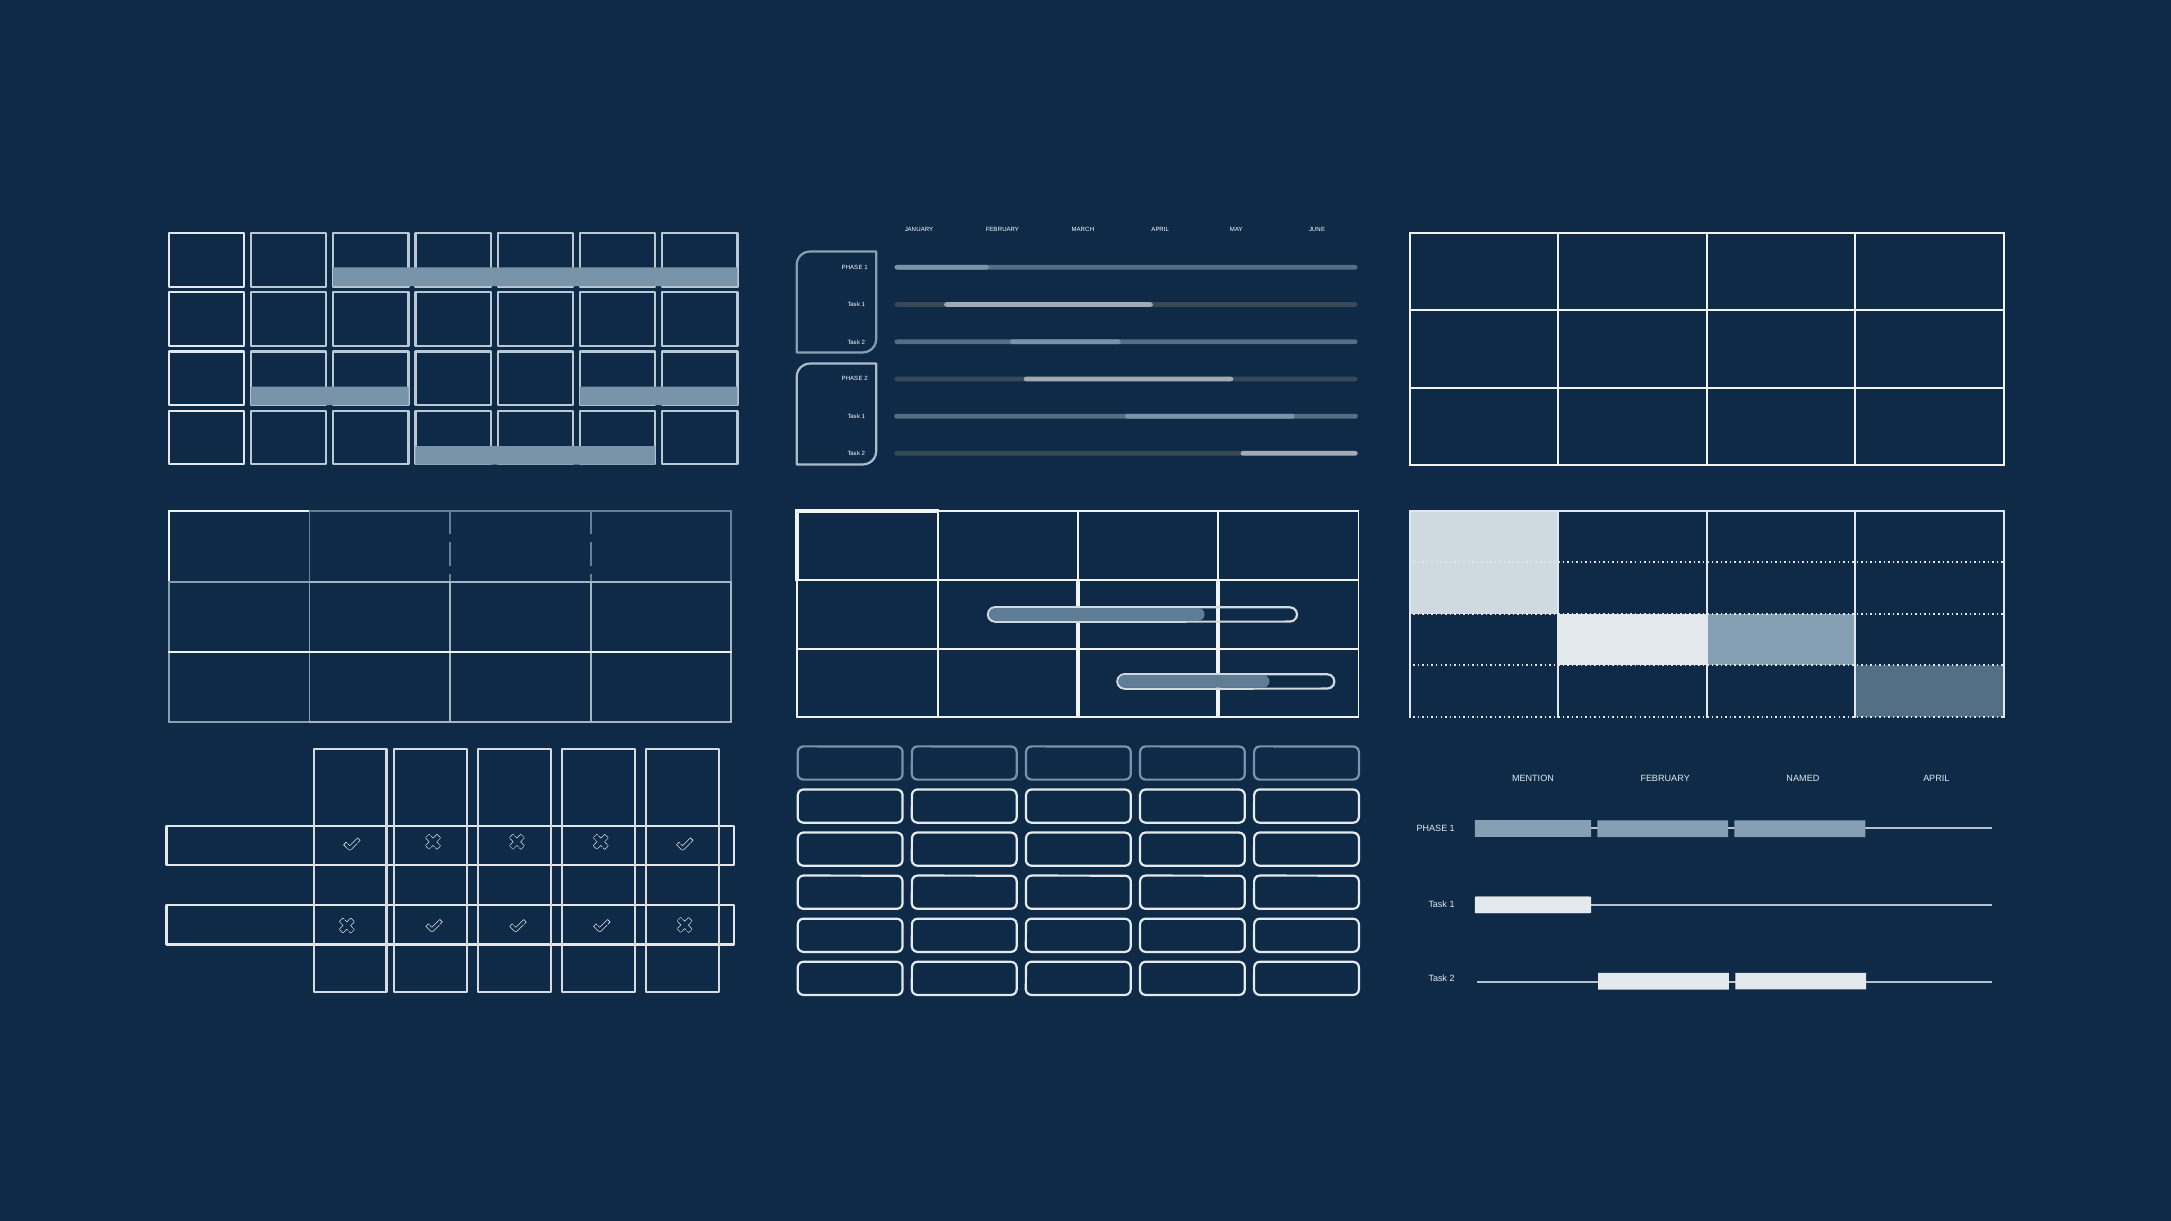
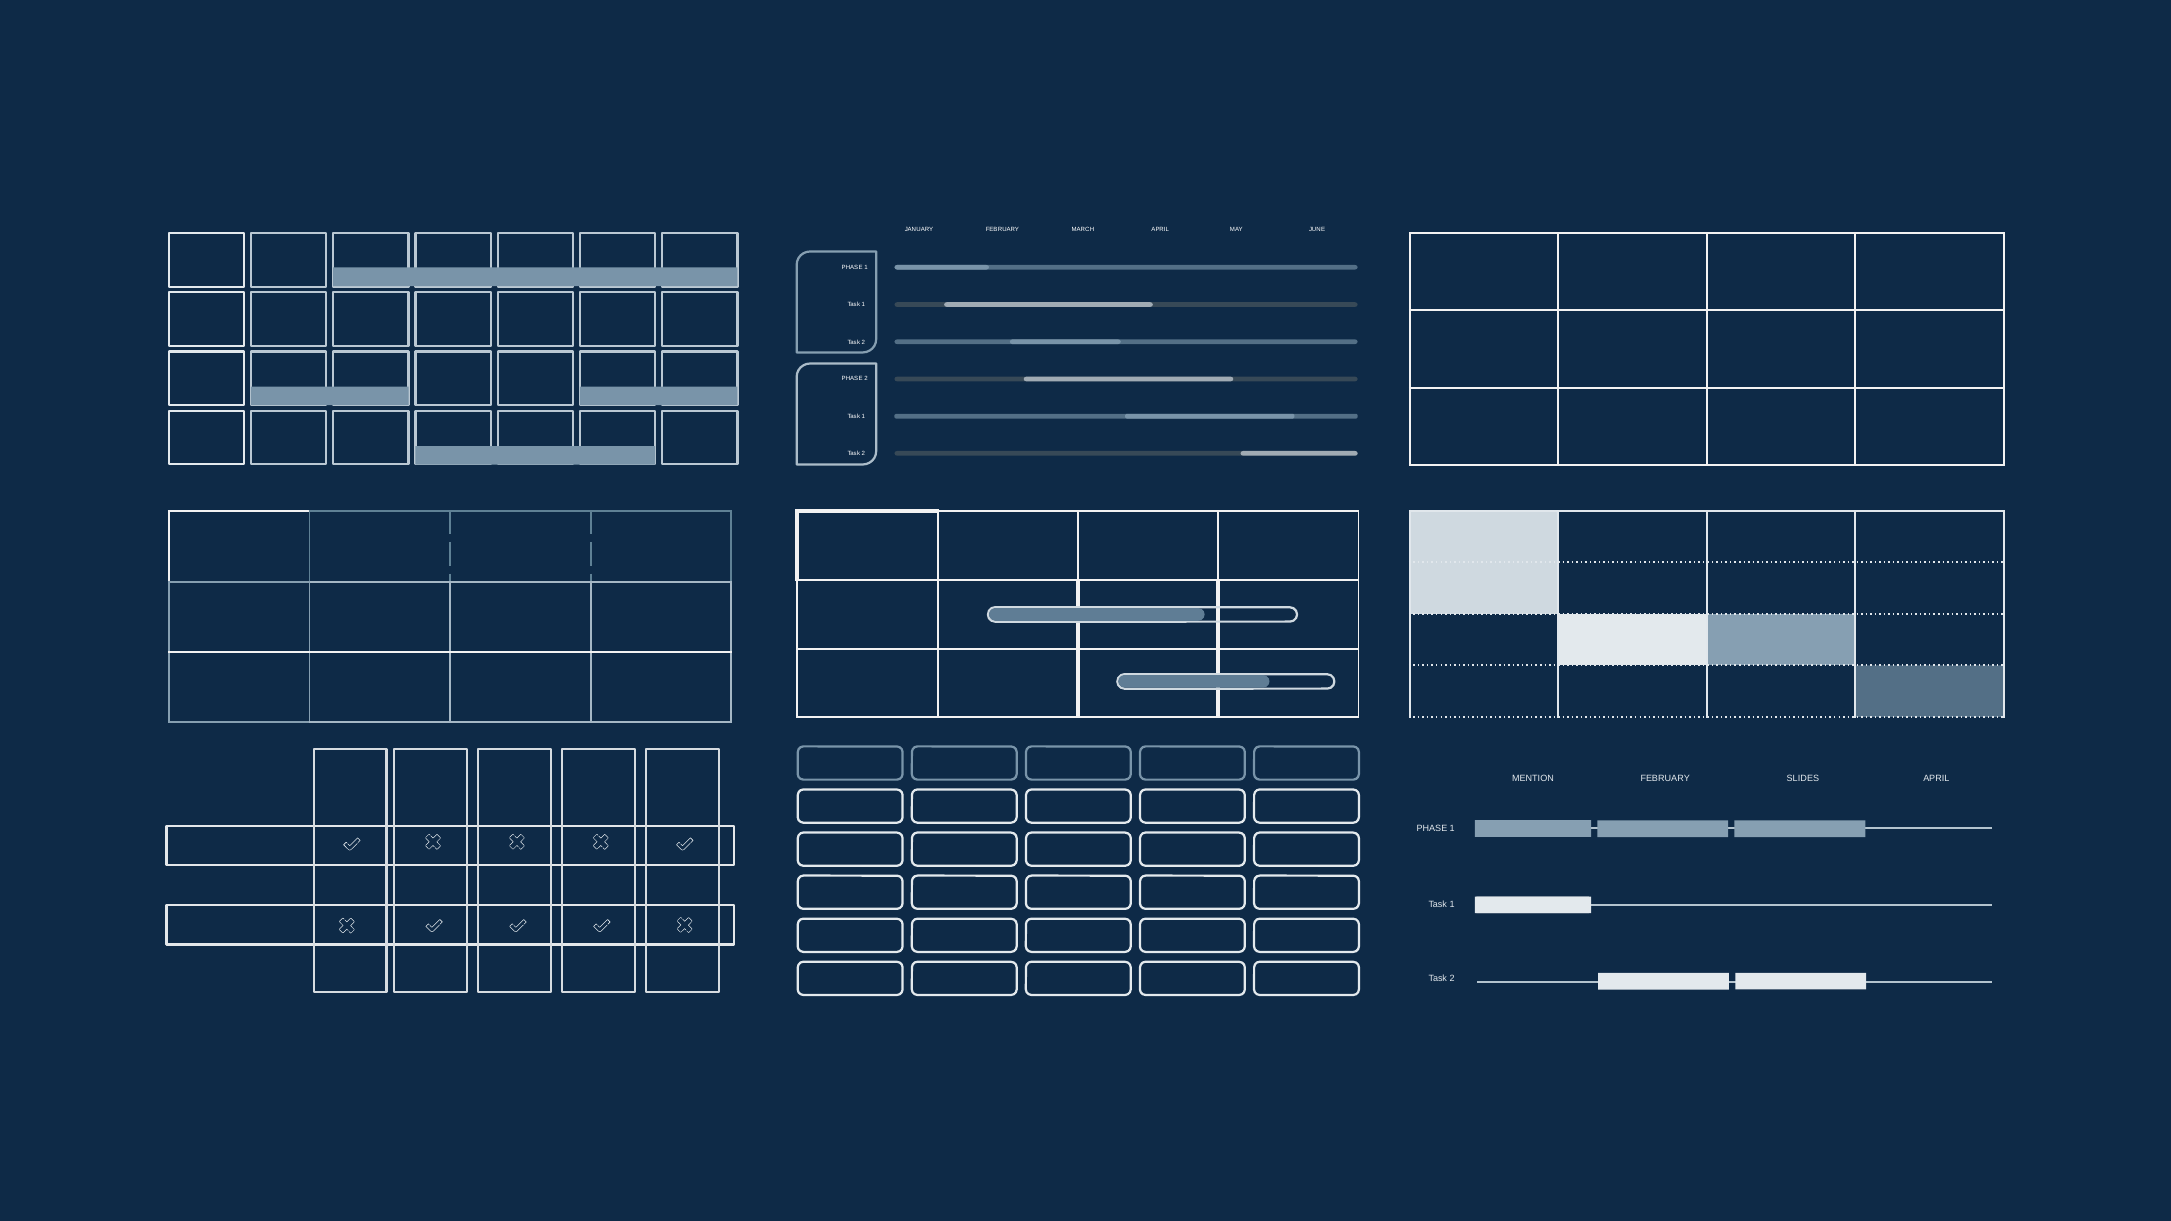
NAMED: NAMED -> SLIDES (1803, 779)
